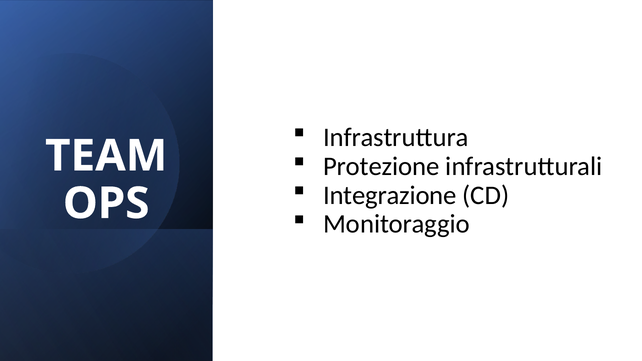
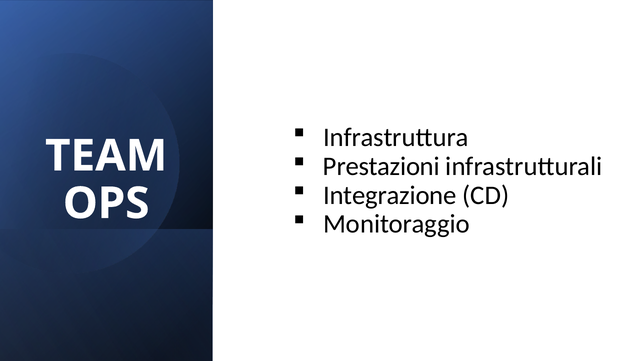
Protezione: Protezione -> Prestazioni (381, 166)
